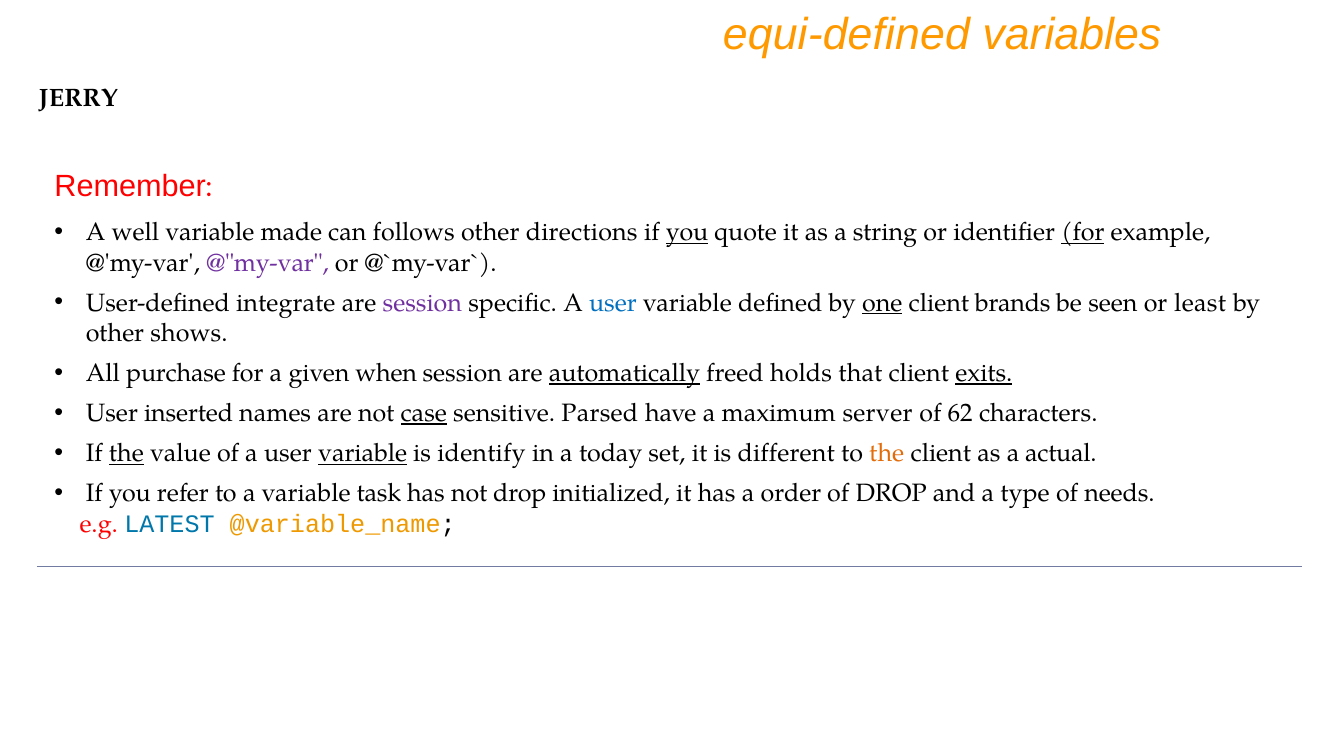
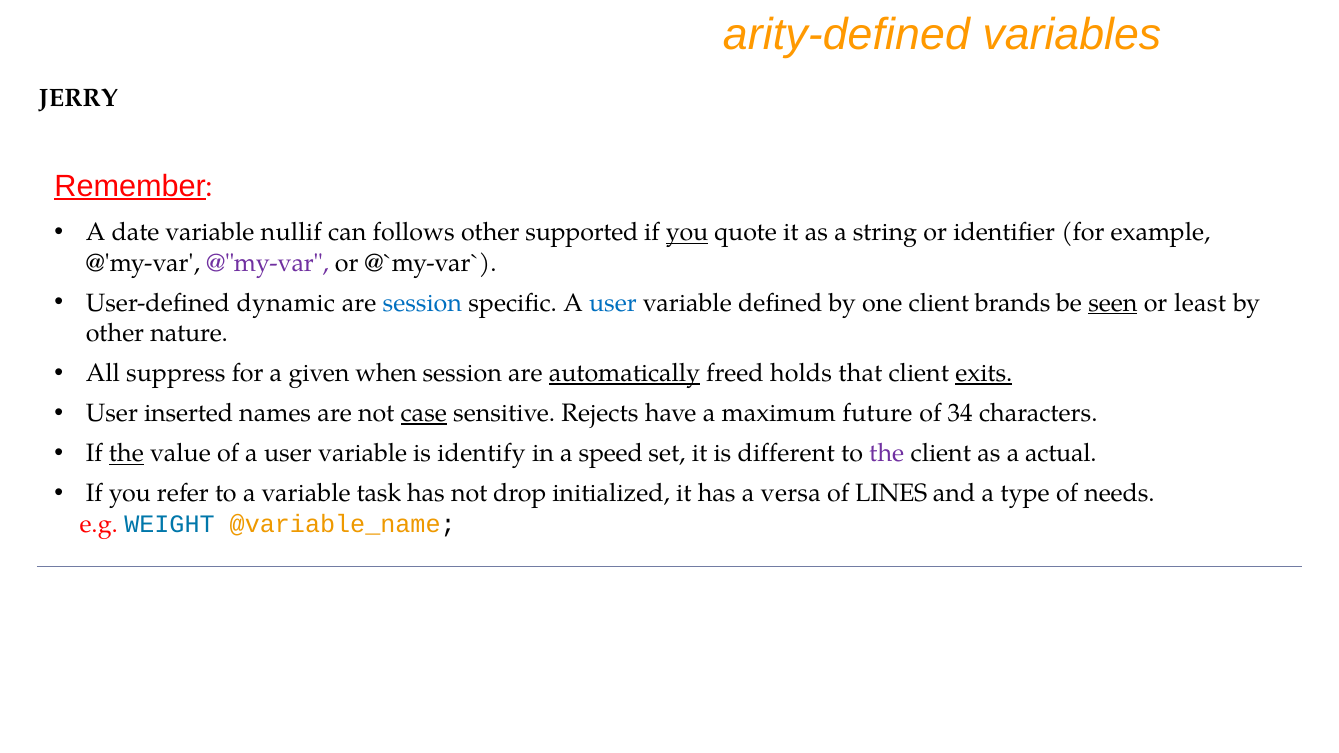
equi-defined: equi-defined -> arity-defined (846, 35)
Remember underline: none -> present (130, 186)
well: well -> date (136, 233)
made: made -> nullif (291, 233)
directions: directions -> supported (582, 233)
for underline: present -> none (1083, 233)
integrate: integrate -> dynamic (286, 303)
session colour: purple -> blue (422, 303)
one underline: present -> none (882, 303)
seen underline: none -> present (1113, 303)
shows: shows -> nature (189, 333)
purchase: purchase -> suppress (176, 373)
Parsed: Parsed -> Rejects (600, 413)
server: server -> future (877, 413)
62: 62 -> 34 (960, 413)
variable underline: present -> none (363, 454)
today: today -> speed (611, 454)
the colour: orange -> purple (887, 454)
order: order -> versa (791, 494)
of DROP: DROP -> LINES (891, 494)
LATEST: LATEST -> WEIGHT (169, 524)
